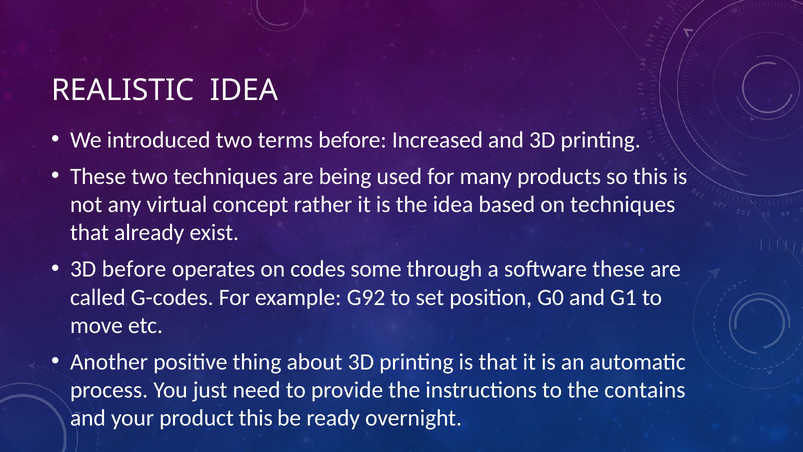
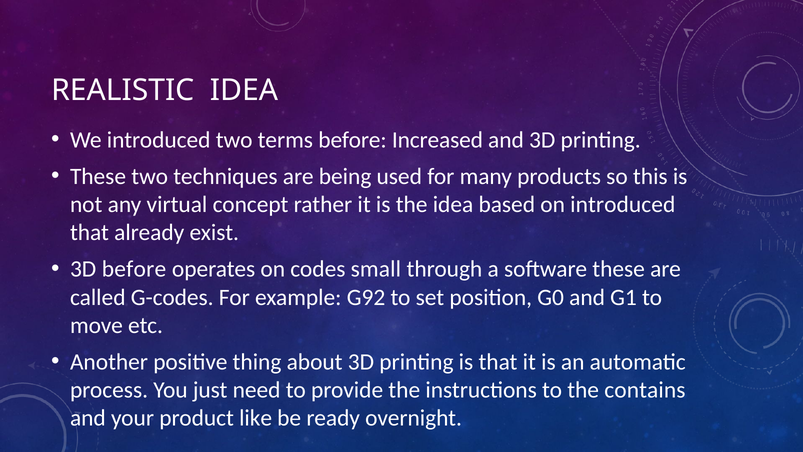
on techniques: techniques -> introduced (623, 204)
some: some -> small (376, 269)
product this: this -> like (256, 418)
